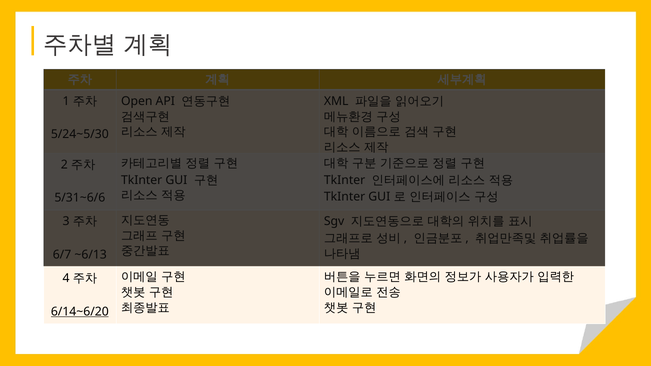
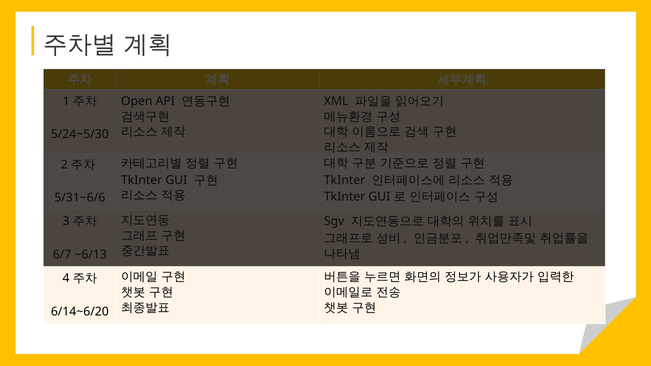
6/14~6/20 underline: present -> none (80, 312)
